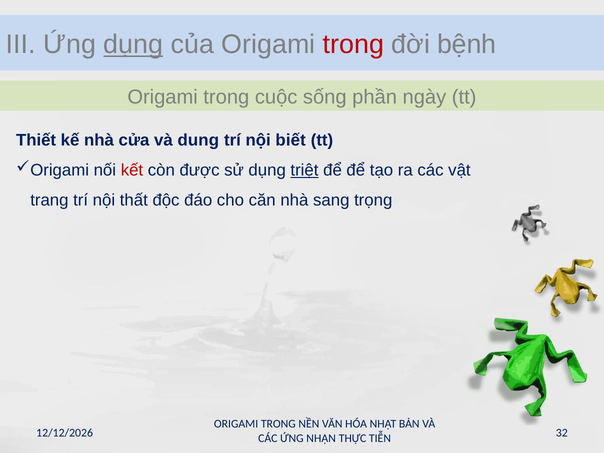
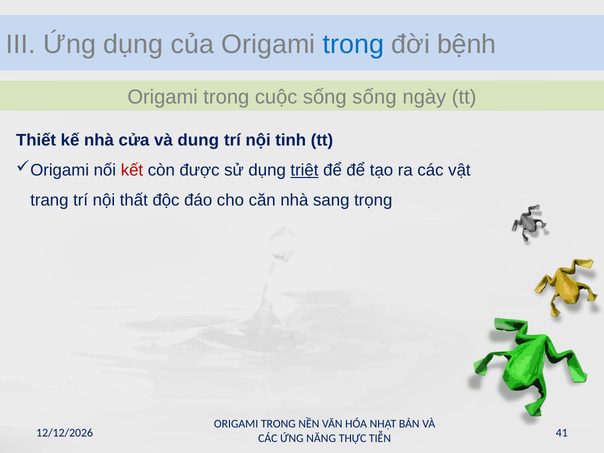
dụng underline: present -> none (133, 45)
trong colour: red -> blue (353, 45)
sống phần: phần -> sống (375, 97)
biết: biết -> tinh (291, 140)
32: 32 -> 41 (562, 433)
NHẬN: NHẬN -> NĂNG (321, 438)
